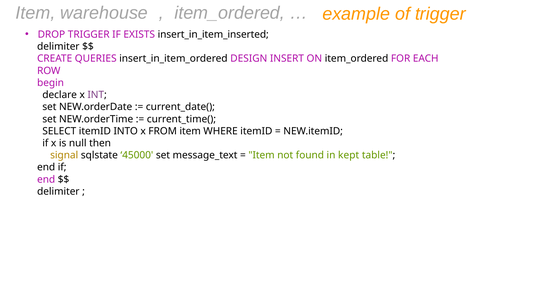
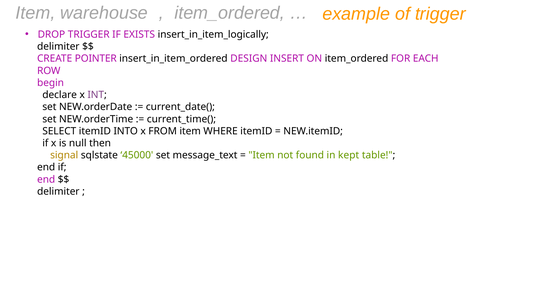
insert_in_item_inserted: insert_in_item_inserted -> insert_in_item_logically (213, 34)
QUERIES: QUERIES -> POINTER (96, 59)
